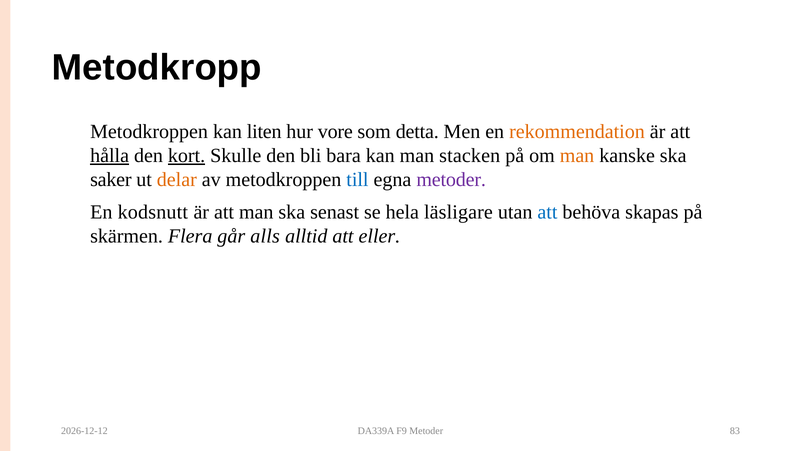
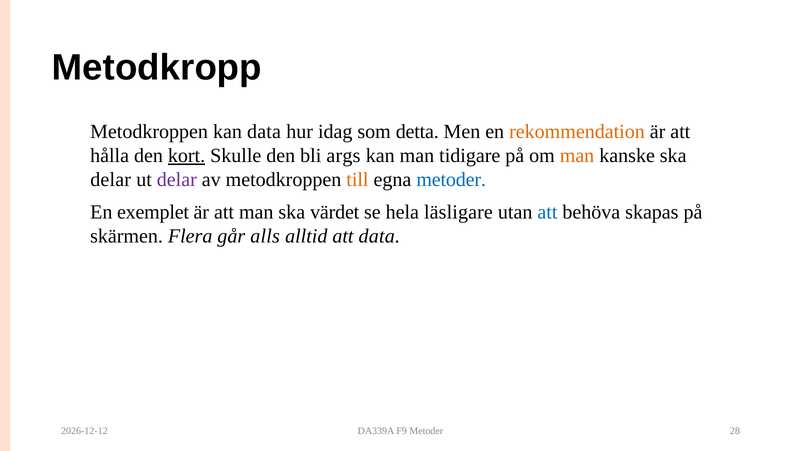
kan liten: liten -> data (264, 131)
vore: vore -> idag (335, 131)
hålla underline: present -> none (110, 155)
bara: bara -> args (343, 155)
stacken: stacken -> tidigare (470, 155)
saker: saker -> delar (111, 180)
delar colour: orange -> purple (177, 180)
till colour: blue -> orange (357, 180)
metoder colour: purple -> blue (451, 180)
kodsnutt: kodsnutt -> exemplet (153, 212)
senast: senast -> värdet (335, 212)
att eller: eller -> data (379, 236)
83: 83 -> 28 (735, 430)
